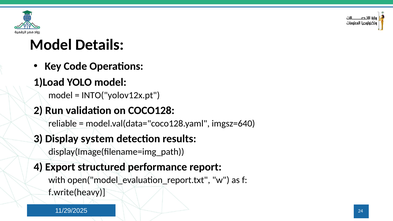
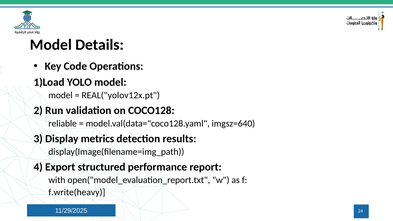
INTO("yolov12x.pt: INTO("yolov12x.pt -> REAL("yolov12x.pt (121, 95)
system: system -> metrics (97, 139)
